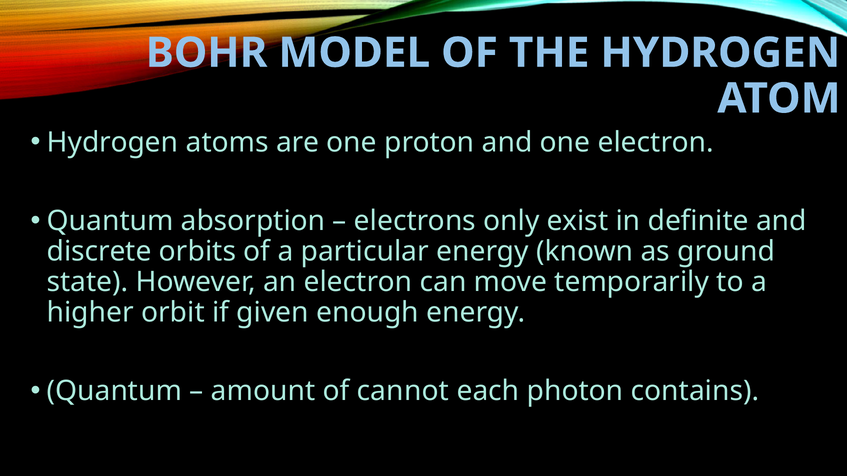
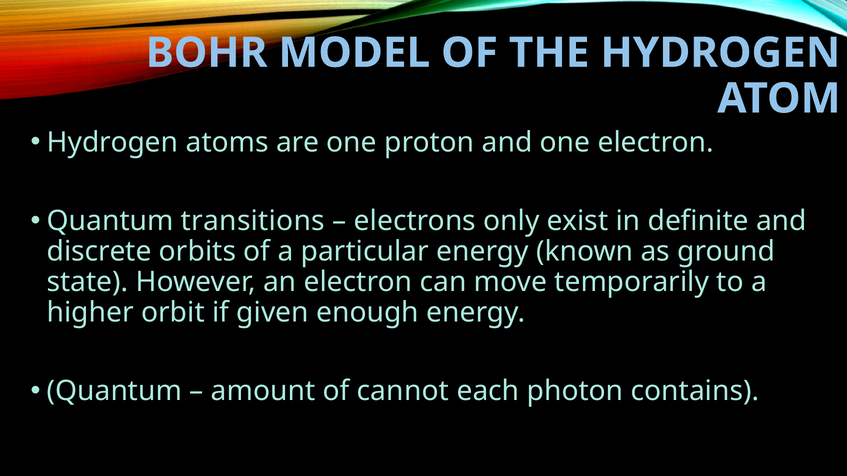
absorption: absorption -> transitions (253, 221)
